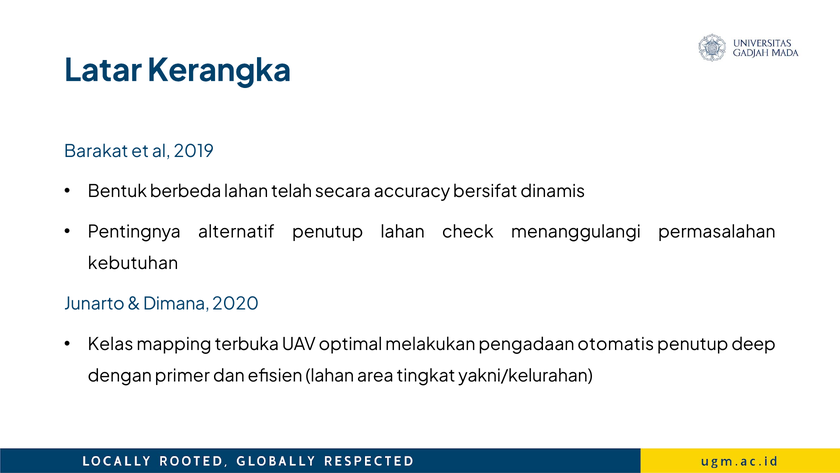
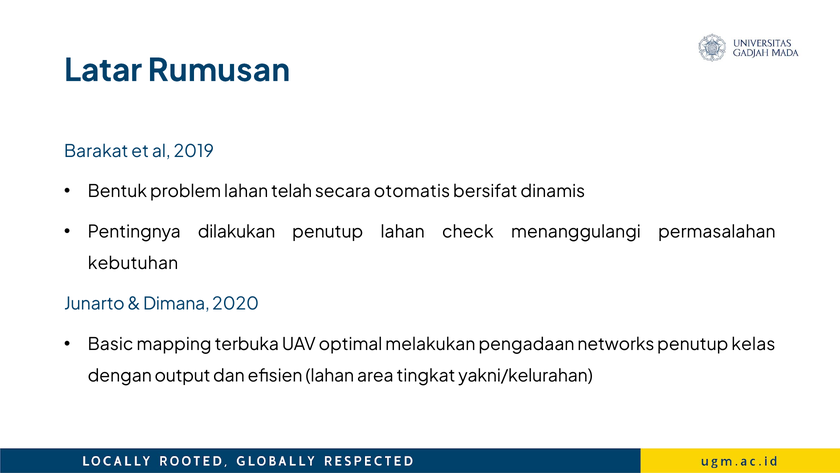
Kerangka: Kerangka -> Rumusan (219, 71)
berbeda: berbeda -> problem (186, 192)
accuracy: accuracy -> otomatis (412, 192)
alternatif: alternatif -> dilakukan (237, 232)
Kelas: Kelas -> Basic (111, 344)
otomatis: otomatis -> networks (616, 344)
deep: deep -> kelas (753, 344)
primer: primer -> output (182, 376)
